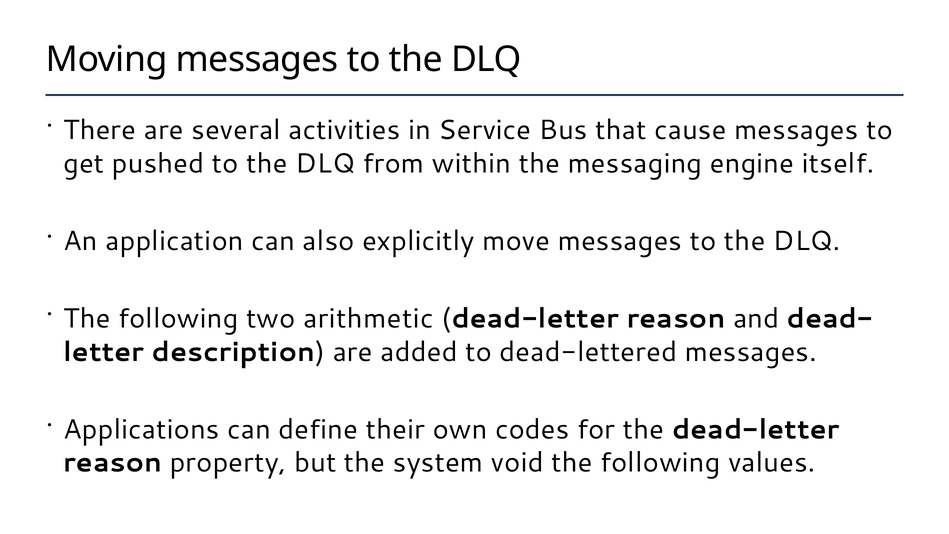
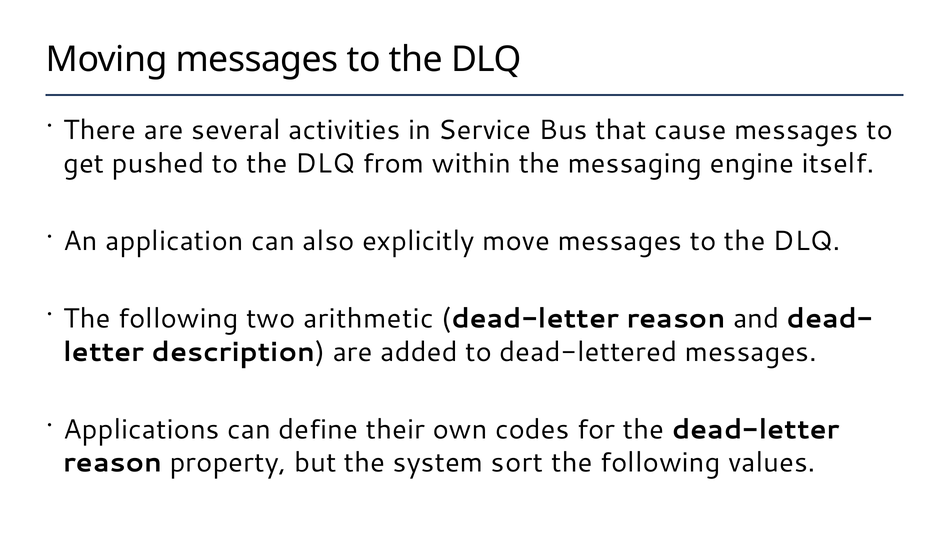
void: void -> sort (517, 463)
